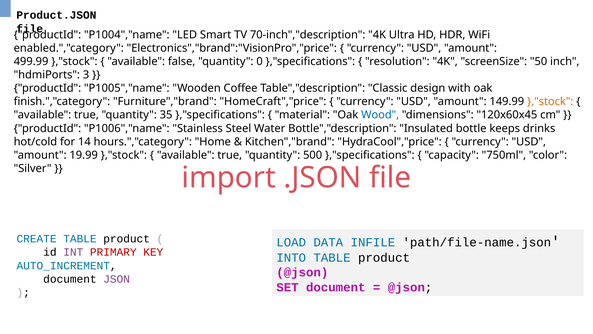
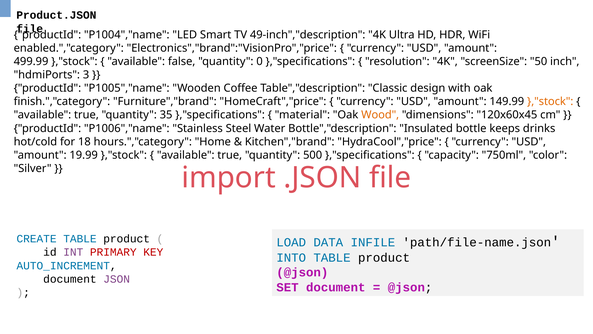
70-inch","description: 70-inch","description -> 49-inch","description (308, 35)
Wood colour: blue -> orange (380, 115)
14: 14 -> 18 (84, 142)
